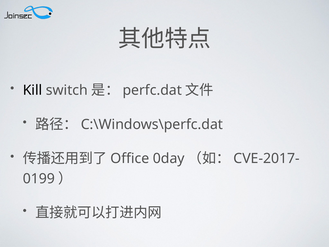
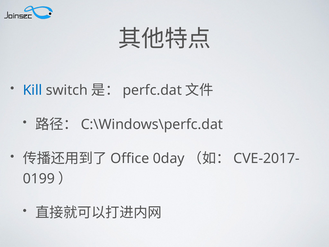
Kill colour: black -> blue (33, 90)
